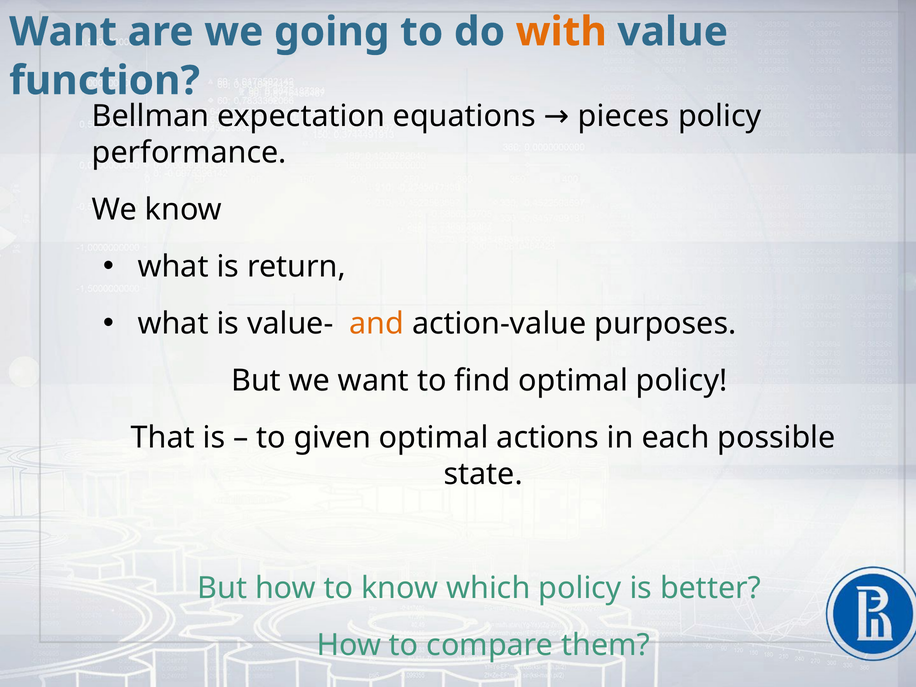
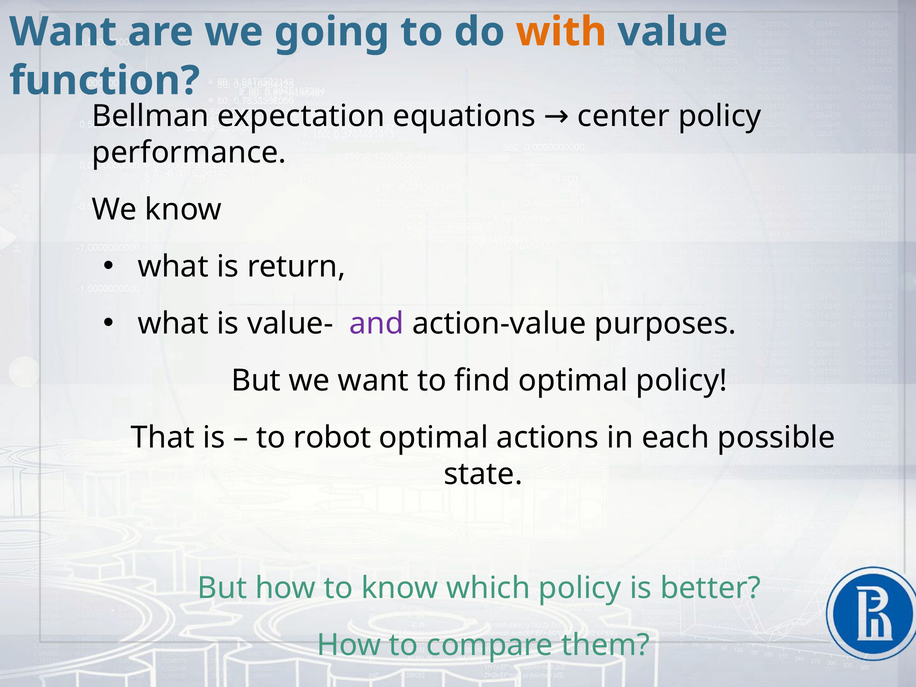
pieces: pieces -> center (624, 116)
and colour: orange -> purple (377, 324)
given: given -> robot (332, 438)
